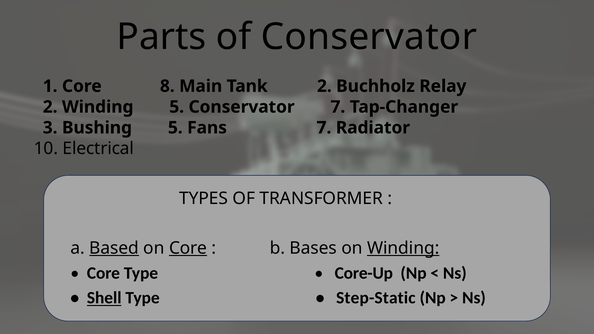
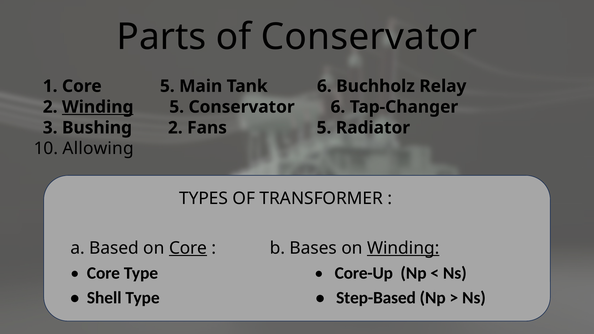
Core 8: 8 -> 5 (167, 86)
Tank 2: 2 -> 6 (324, 86)
Winding underline: none -> present (98, 107)
Conservator 7: 7 -> 6 (338, 107)
Bushing 5: 5 -> 2 (175, 128)
Fans 7: 7 -> 5 (324, 128)
Electrical: Electrical -> Allowing (98, 149)
Based underline: present -> none (114, 248)
Shell underline: present -> none (104, 298)
Step-Static: Step-Static -> Step-Based (376, 298)
